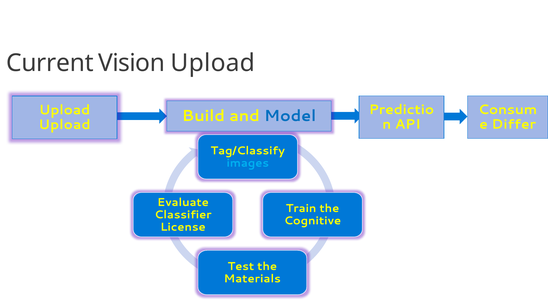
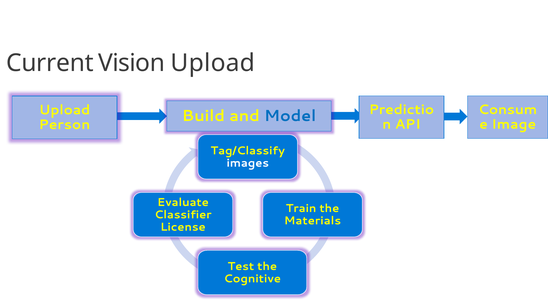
Differ: Differ -> Image (514, 124)
Upload: Upload -> Person (64, 125)
images colour: light blue -> white (248, 163)
Cognitive: Cognitive -> Materials (312, 221)
Materials: Materials -> Cognitive (252, 279)
